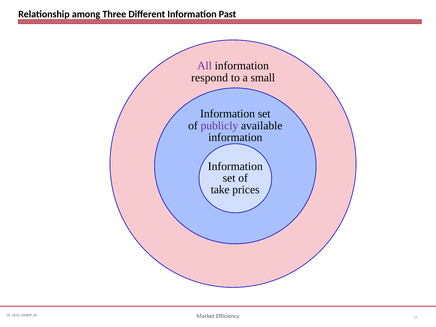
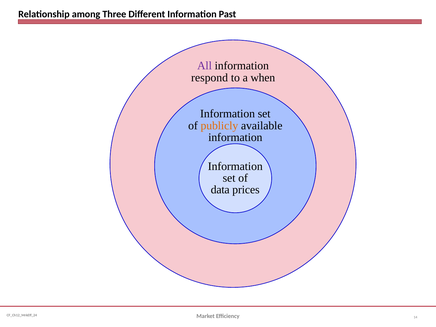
small: small -> when (263, 78)
publicly colour: purple -> orange (219, 126)
take: take -> data (220, 190)
